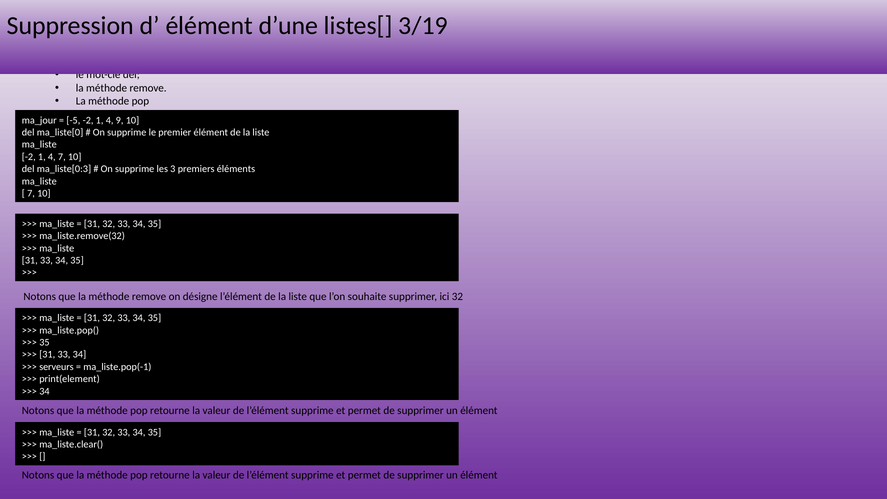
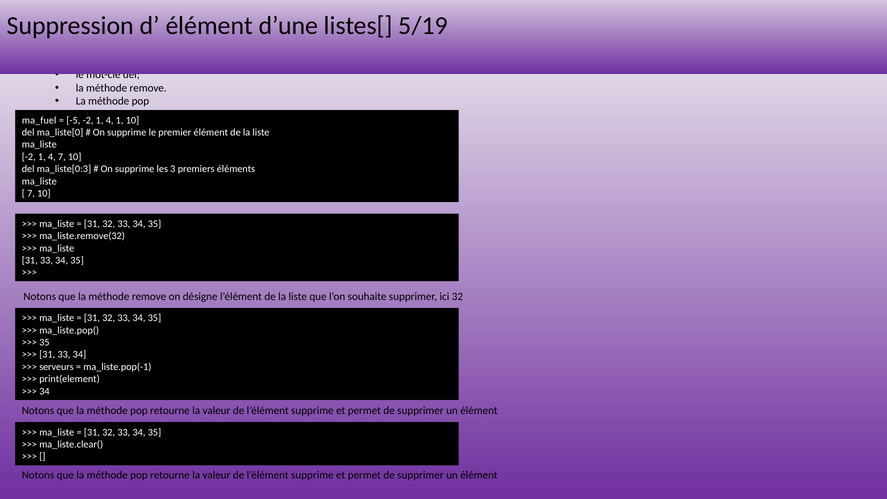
3/19: 3/19 -> 5/19 (423, 26)
ma_jour: ma_jour -> ma_fuel (39, 120)
4 9: 9 -> 1 (120, 120)
